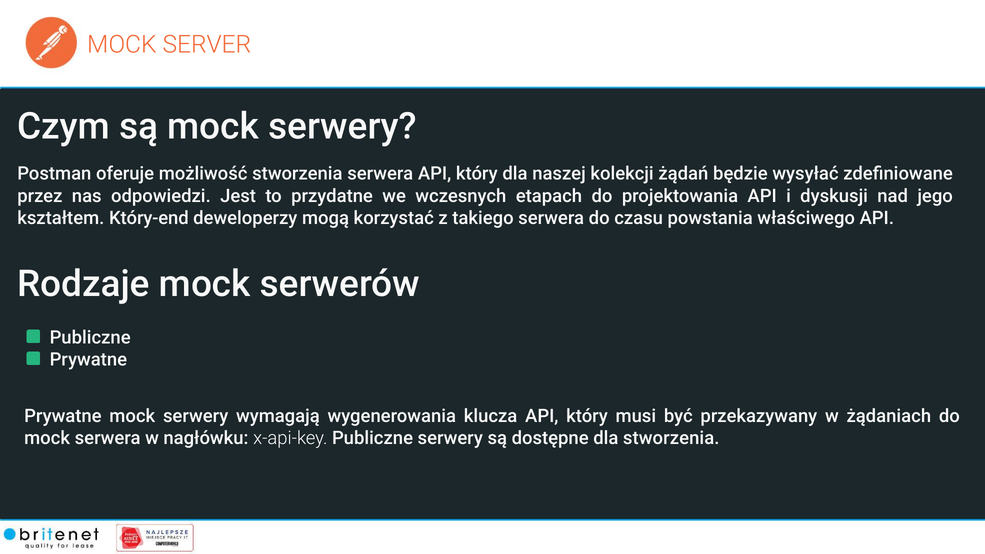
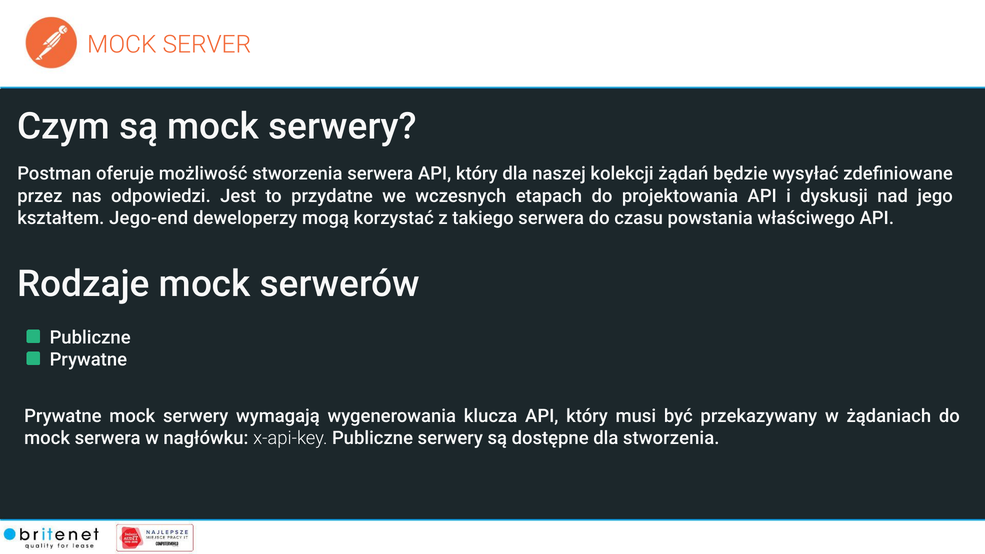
Który-end: Który-end -> Jego-end (149, 218)
